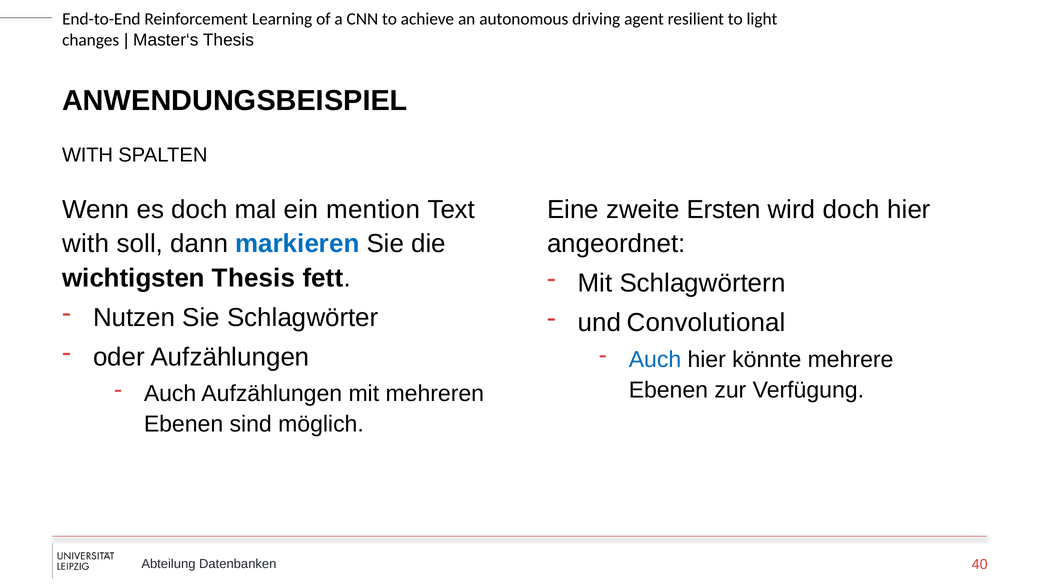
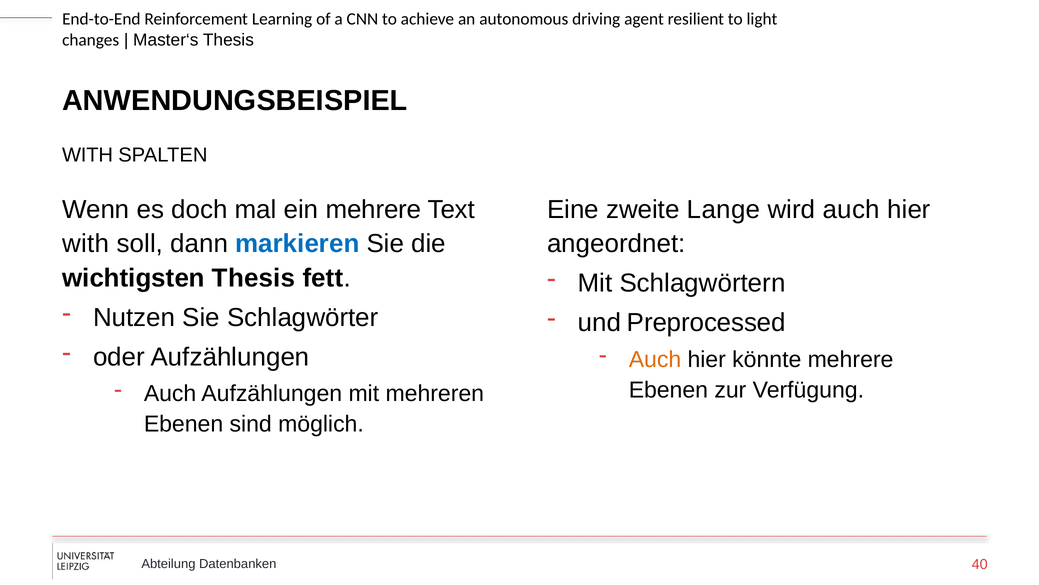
ein mention: mention -> mehrere (373, 209)
Ersten: Ersten -> Lange (724, 209)
wird doch: doch -> auch (851, 209)
Convolutional: Convolutional -> Preprocessed (706, 323)
Auch colour: blue -> orange (655, 359)
